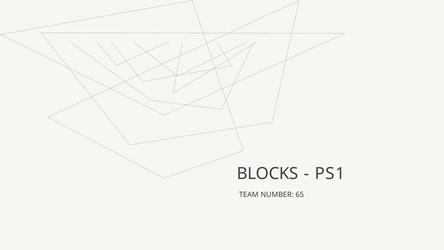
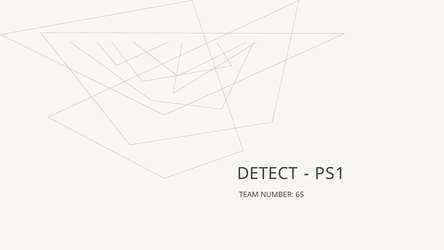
BLOCKS: BLOCKS -> DETECT (267, 174)
